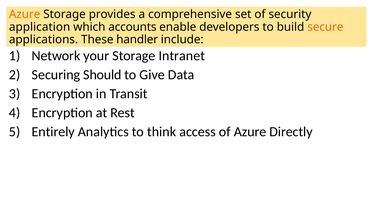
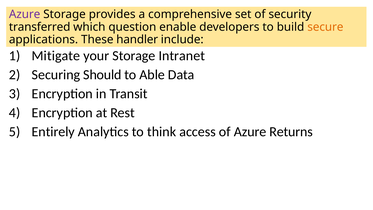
Azure colour: orange -> purple (25, 14)
application: application -> transferred (40, 27)
accounts: accounts -> question (132, 27)
Network: Network -> Mitigate (56, 56)
Give: Give -> Able (152, 75)
Directly: Directly -> Returns (291, 132)
